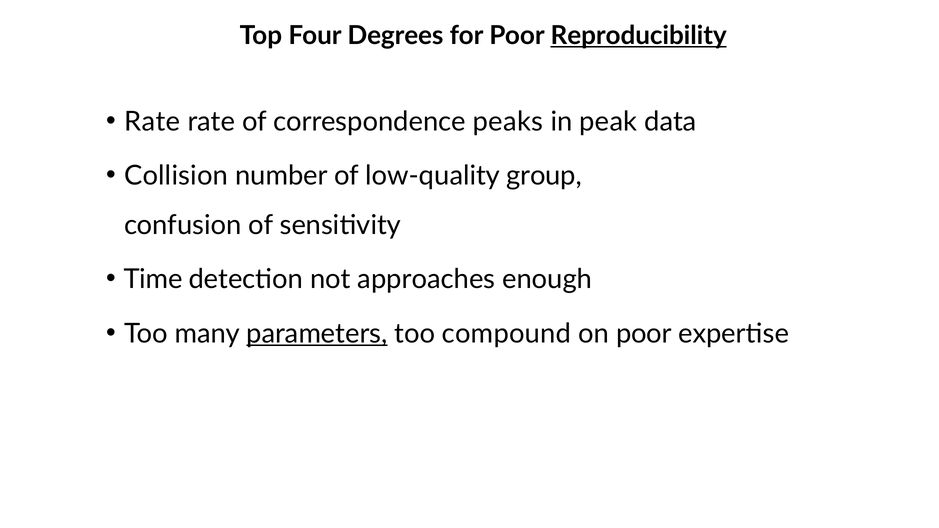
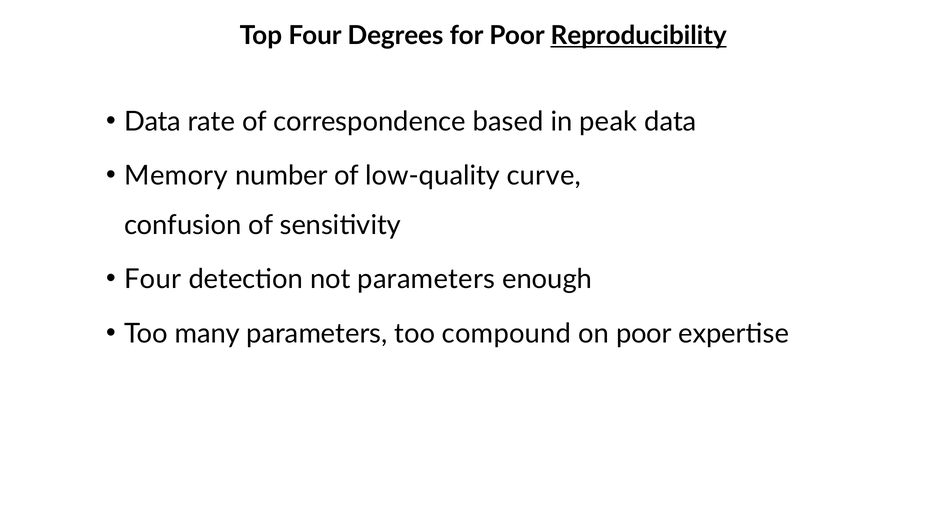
Rate: Rate -> Data (153, 122)
peaks: peaks -> based (508, 122)
Collision: Collision -> Memory (176, 176)
group: group -> curve (544, 176)
Time: Time -> Four (153, 279)
not approaches: approaches -> parameters (426, 279)
parameters underline: present -> none (317, 334)
